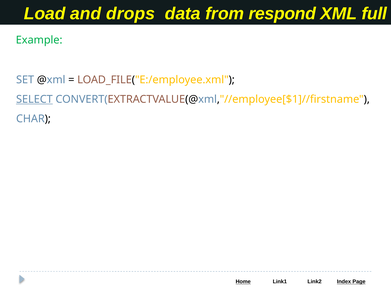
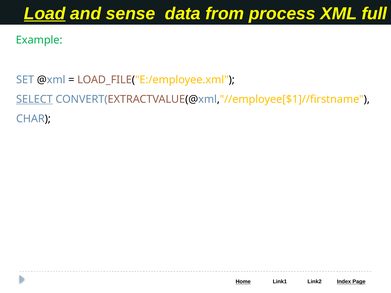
Load underline: none -> present (45, 14)
drops: drops -> sense (131, 14)
respond: respond -> process (282, 14)
